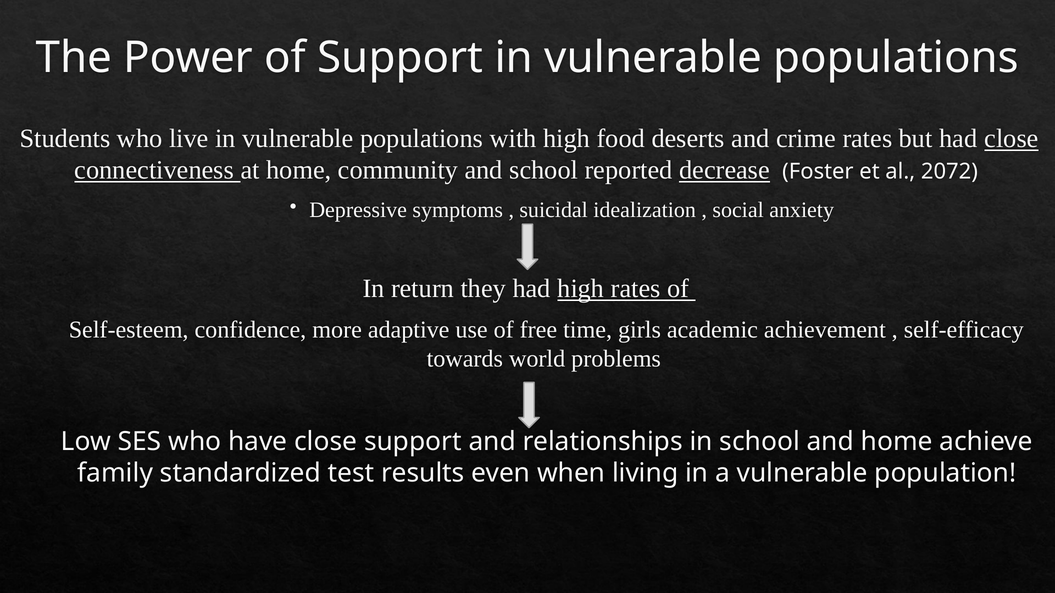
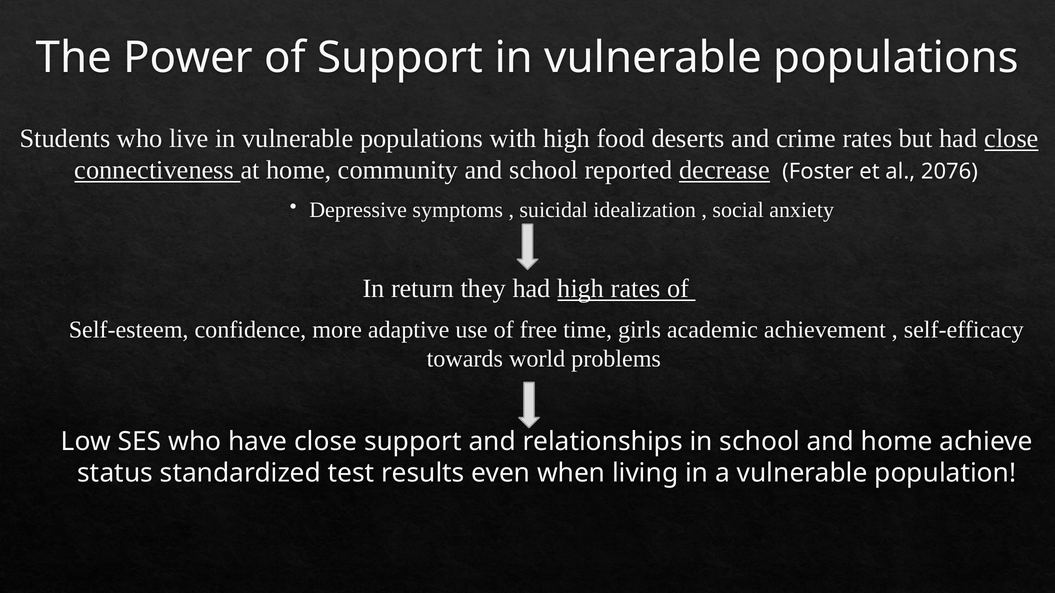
2072: 2072 -> 2076 (949, 172)
family: family -> status (115, 474)
